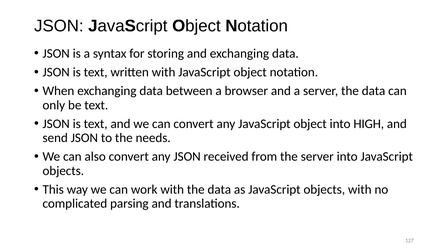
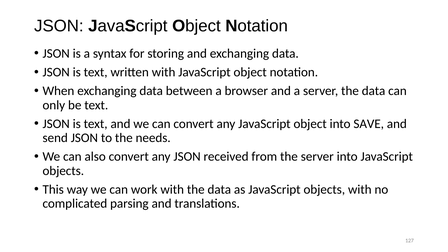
HIGH: HIGH -> SAVE (369, 124)
